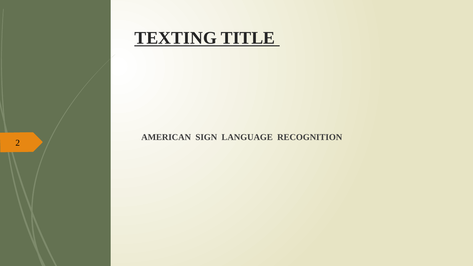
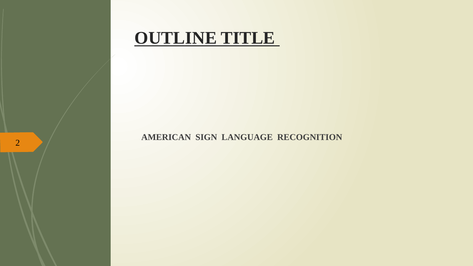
TEXTING: TEXTING -> OUTLINE (176, 38)
